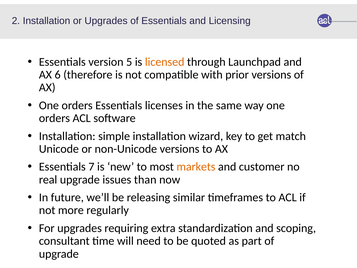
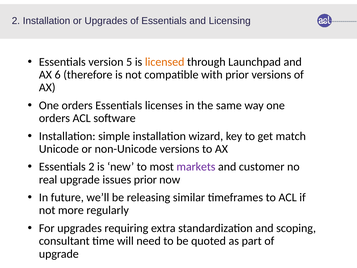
Essentials 7: 7 -> 2 (91, 167)
markets colour: orange -> purple (196, 167)
issues than: than -> prior (145, 179)
